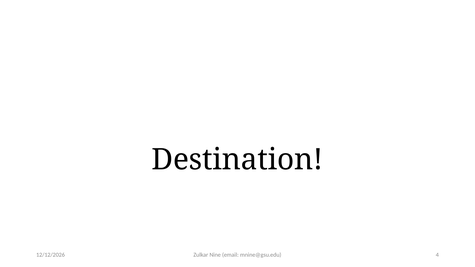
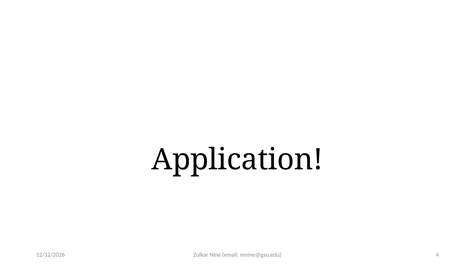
Destination: Destination -> Application (237, 160)
